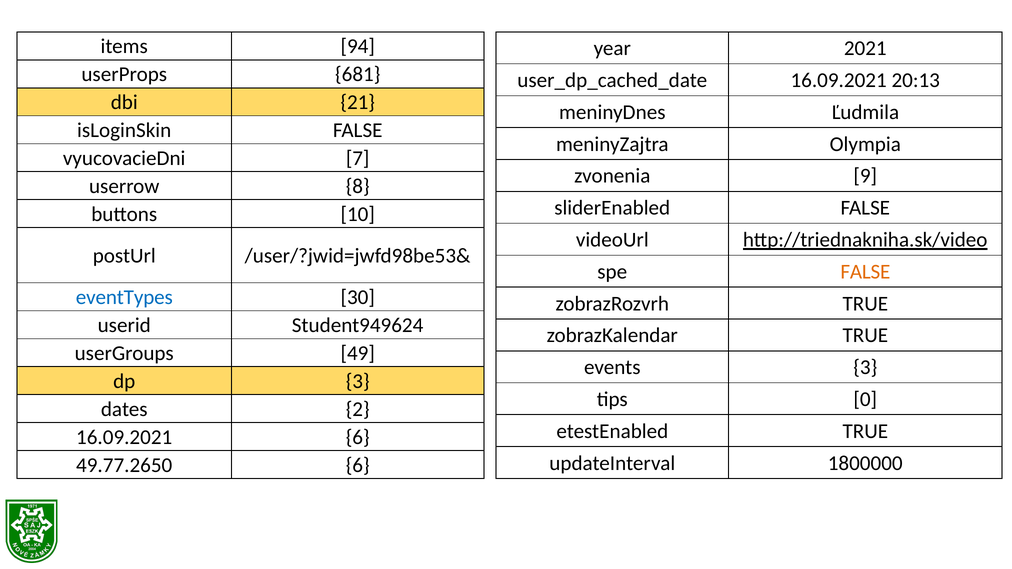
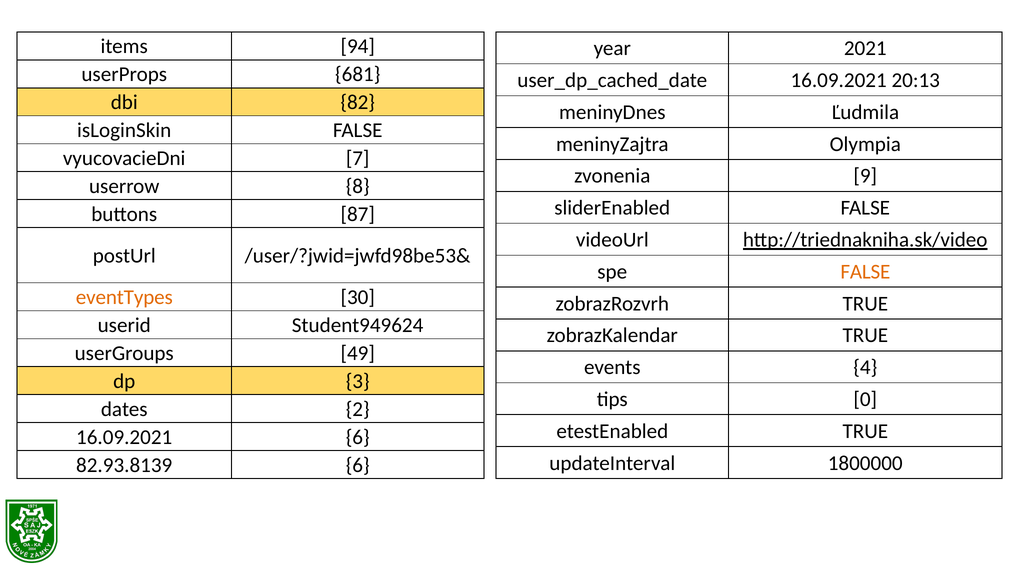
21: 21 -> 82 (358, 102)
10: 10 -> 87 (358, 214)
eventTypes colour: blue -> orange (124, 297)
events 3: 3 -> 4 (865, 368)
49.77.2650: 49.77.2650 -> 82.93.8139 (124, 465)
